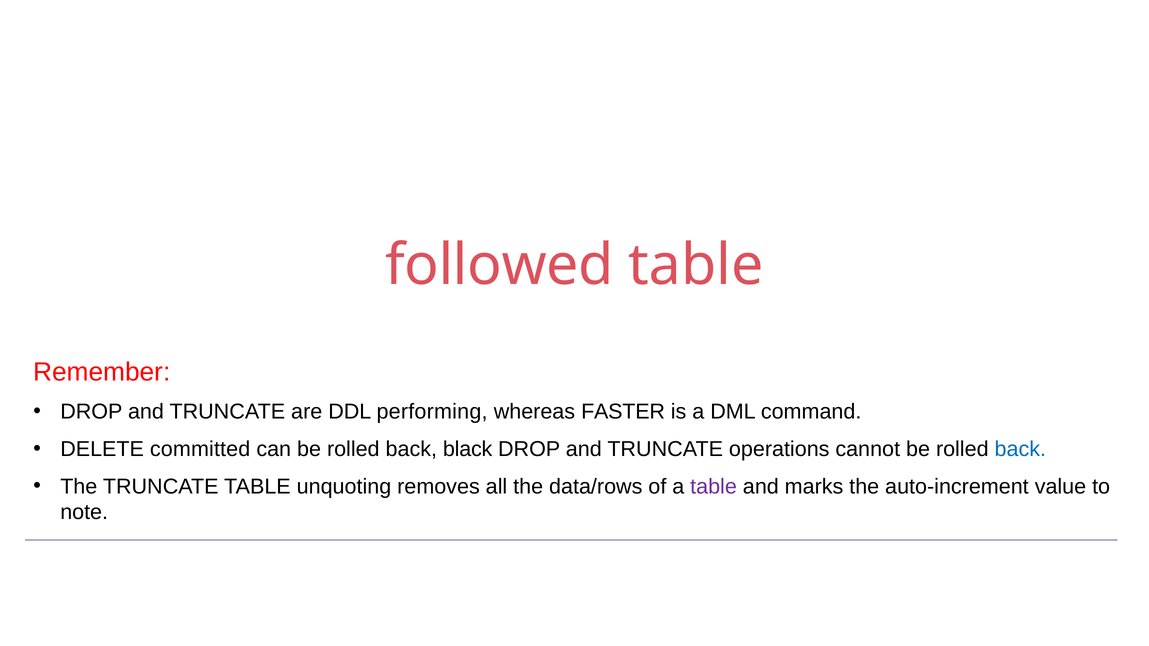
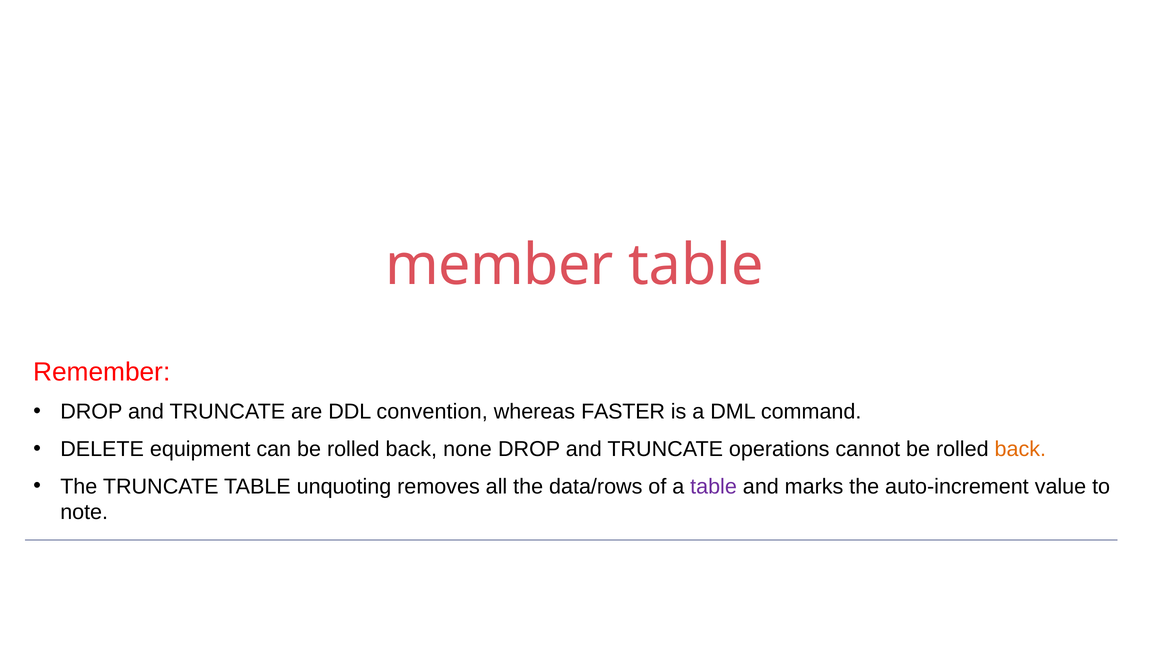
followed: followed -> member (499, 265)
performing: performing -> convention (432, 412)
committed: committed -> equipment (200, 449)
black: black -> none (467, 449)
back colour: blue -> orange (1020, 449)
